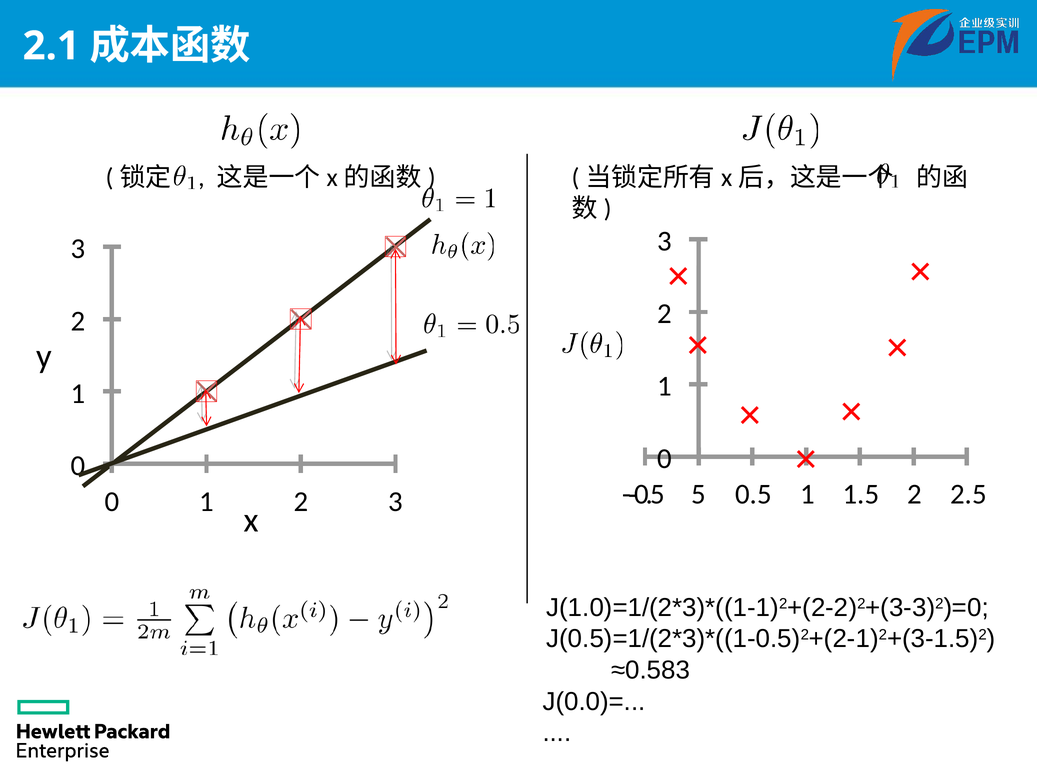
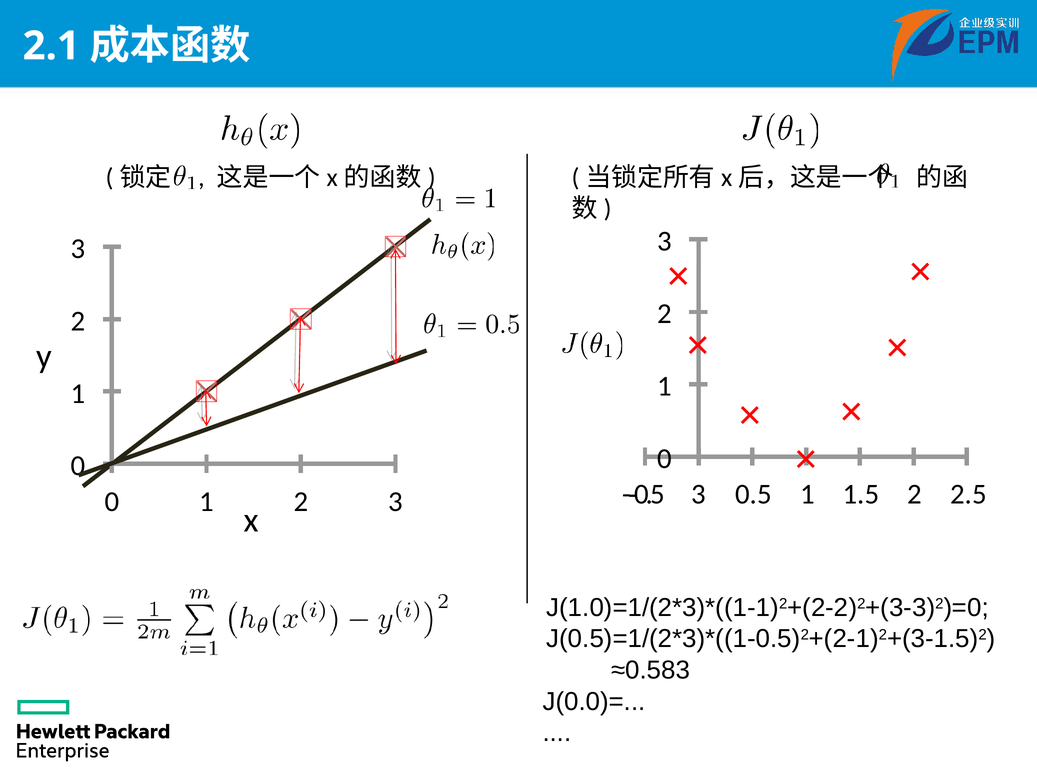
5: 5 -> 3 (699, 494)
